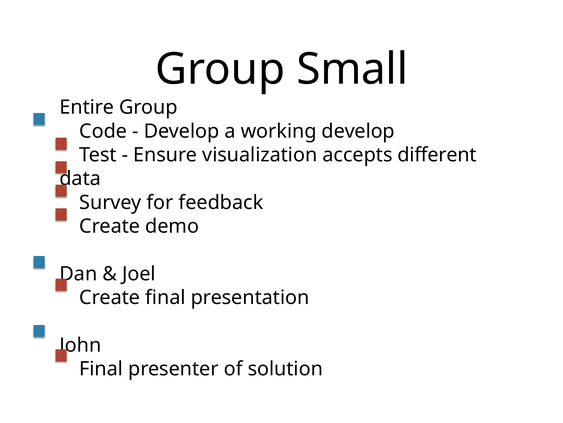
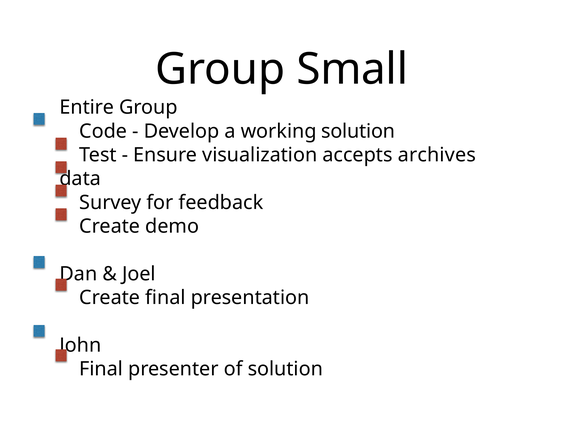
develop: develop -> solution (358, 131)
different: different -> archives (437, 155)
